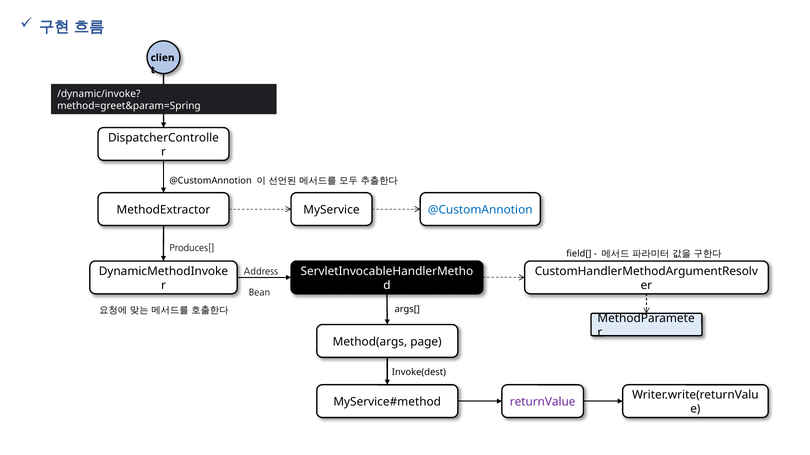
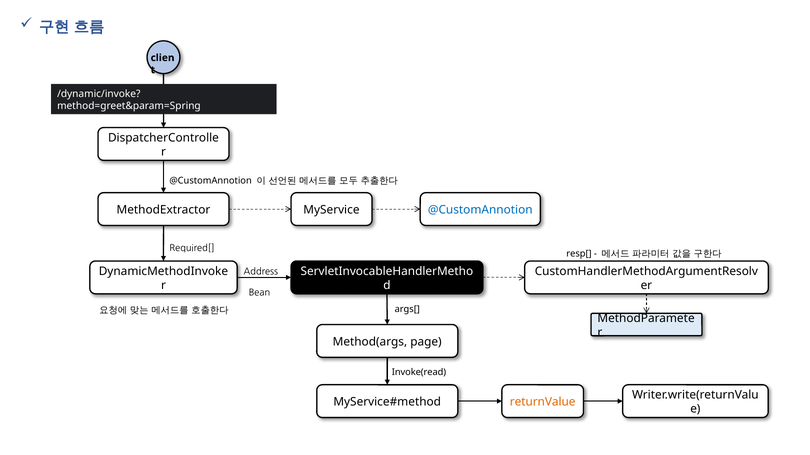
Produces[: Produces[ -> Required[ (192, 249)
field[: field[ -> resp[ (579, 254)
Invoke(dest: Invoke(dest -> Invoke(read (419, 373)
returnValue colour: purple -> orange (543, 402)
